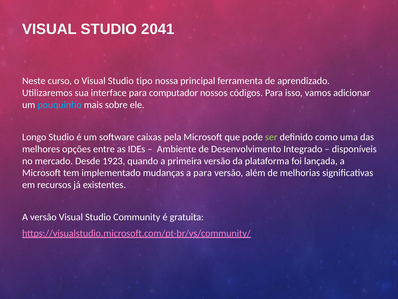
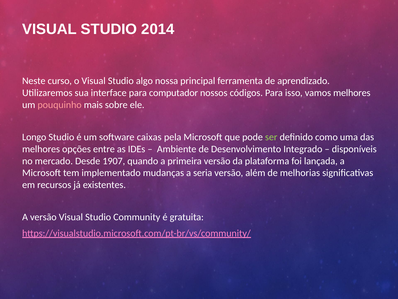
2041: 2041 -> 2014 (158, 29)
tipo: tipo -> algo (144, 81)
vamos adicionar: adicionar -> melhores (352, 93)
pouquinho colour: light blue -> pink (60, 105)
1923: 1923 -> 1907 (114, 161)
a para: para -> seria (203, 173)
